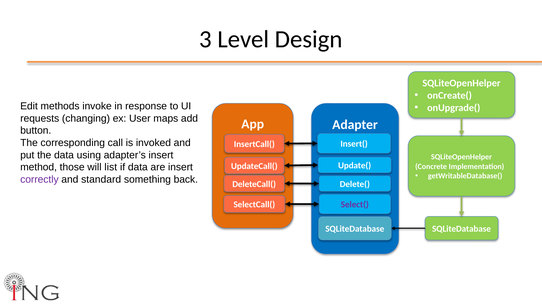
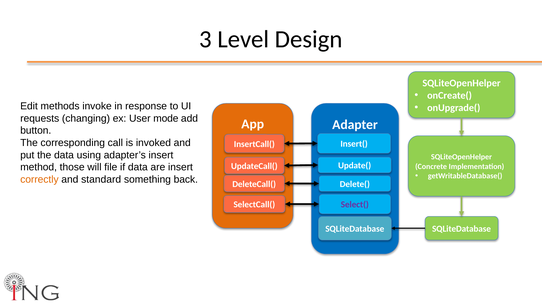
maps: maps -> mode (166, 118)
list: list -> file (111, 167)
correctly colour: purple -> orange (39, 179)
